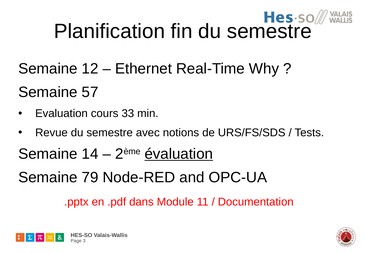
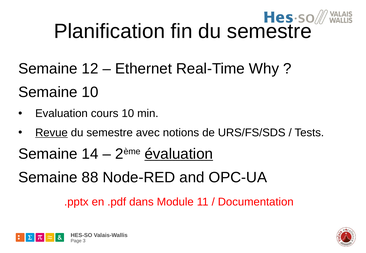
Semaine 57: 57 -> 10 (90, 92)
cours 33: 33 -> 10 (128, 114)
Revue underline: none -> present (51, 133)
79: 79 -> 88 (90, 178)
